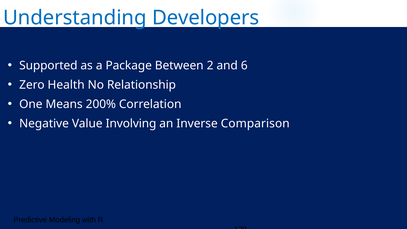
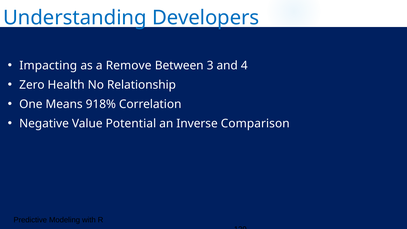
Supported: Supported -> Impacting (48, 65)
Package: Package -> Remove (129, 65)
2: 2 -> 3 (210, 65)
6: 6 -> 4 (244, 65)
200%: 200% -> 918% (101, 104)
Involving: Involving -> Potential (131, 123)
